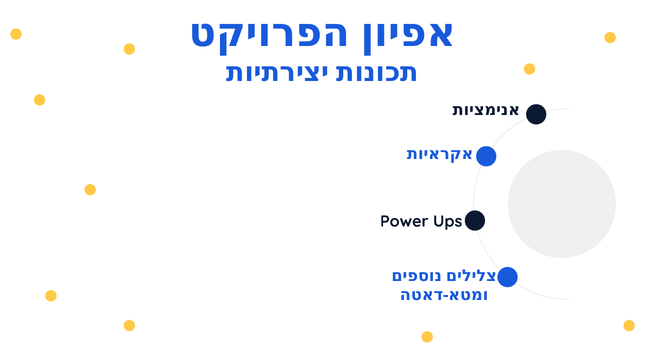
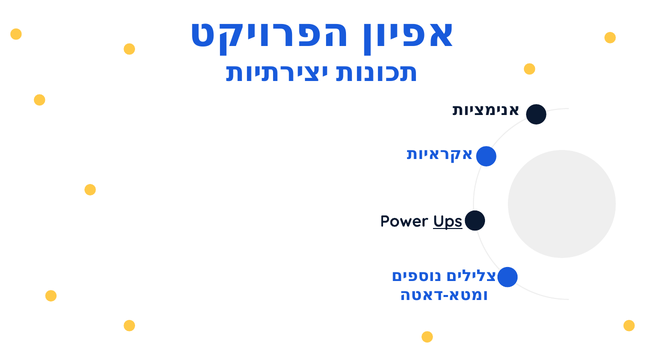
Ups underline: none -> present (448, 221)
